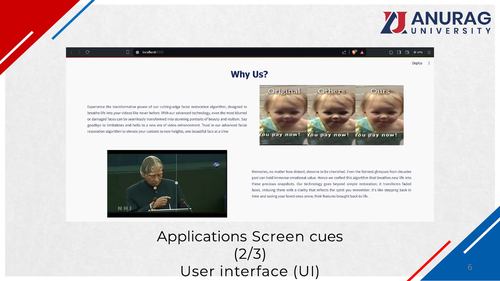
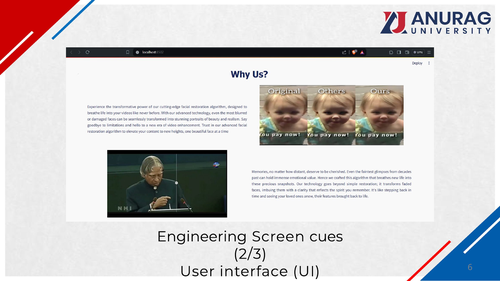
Applications: Applications -> Engineering (202, 237)
